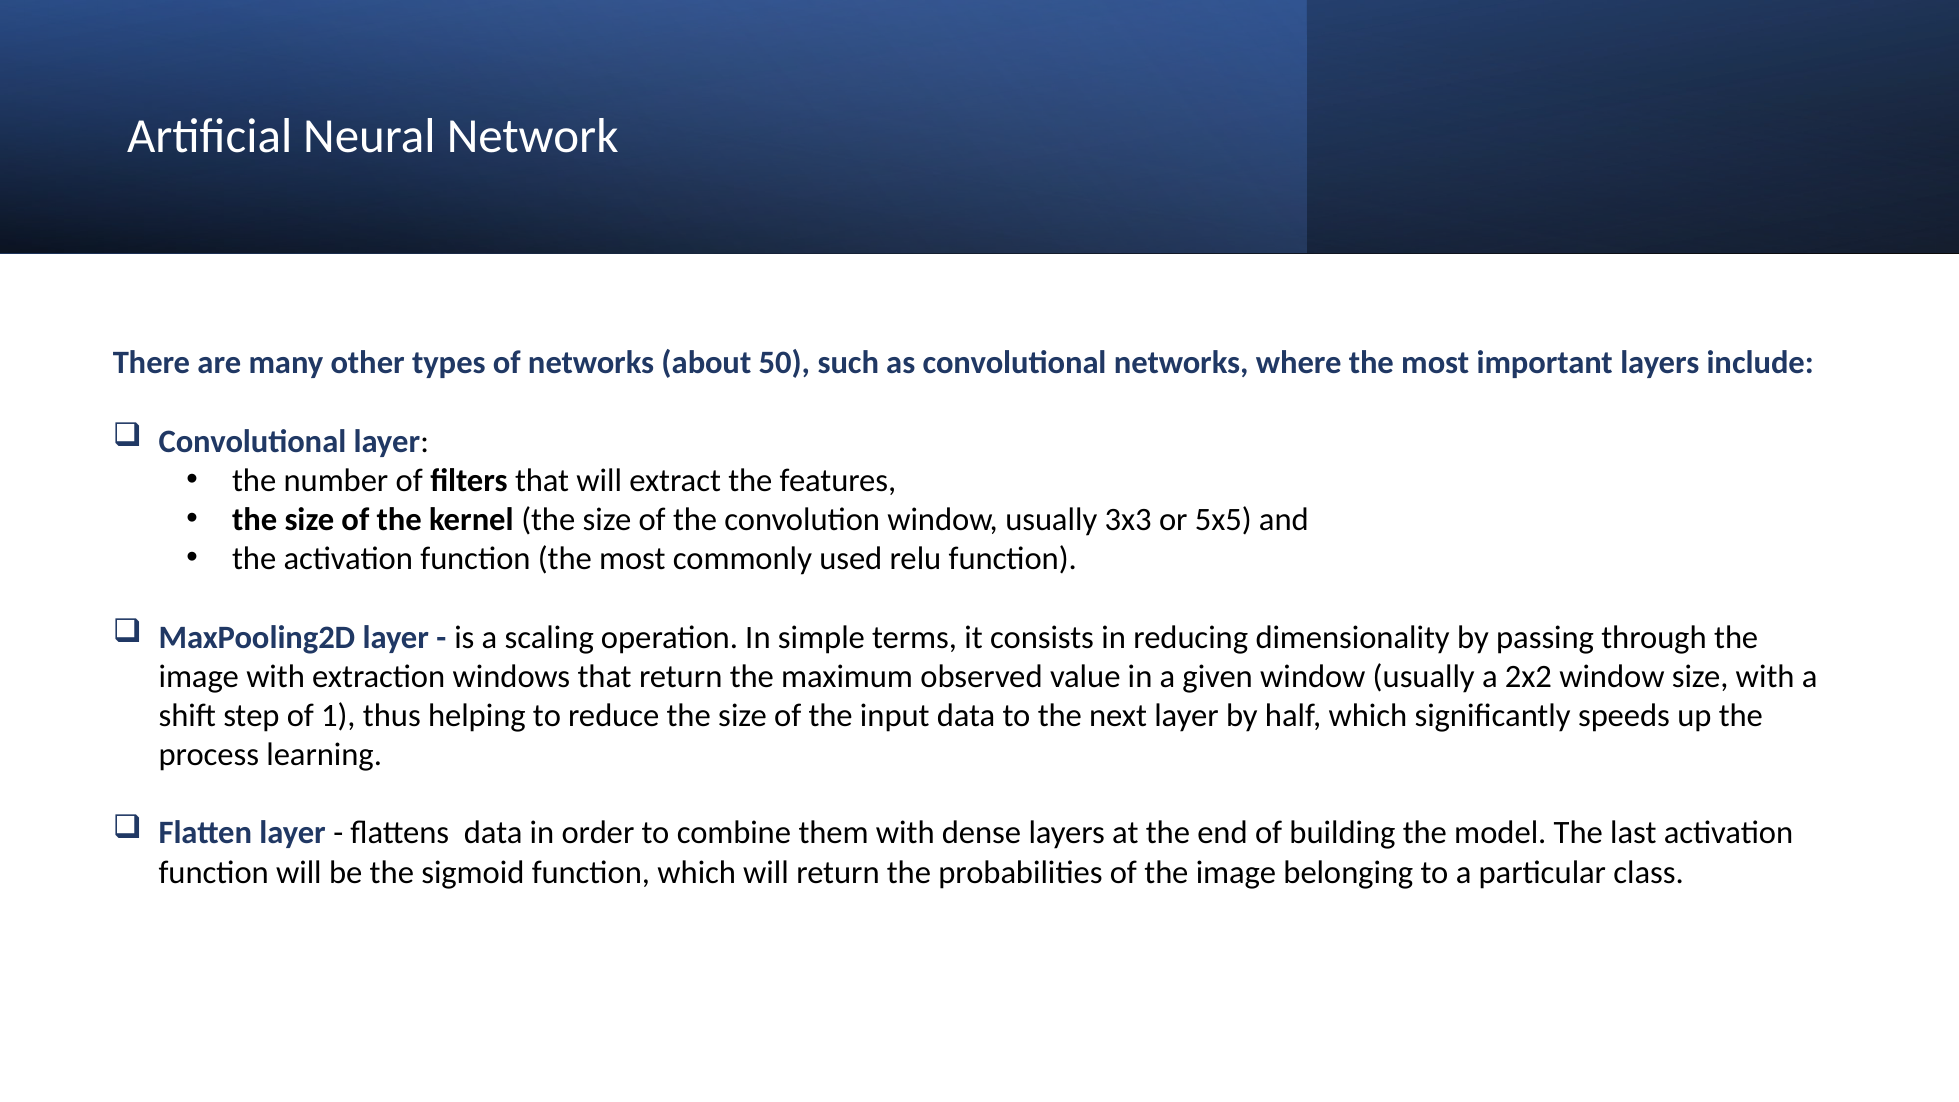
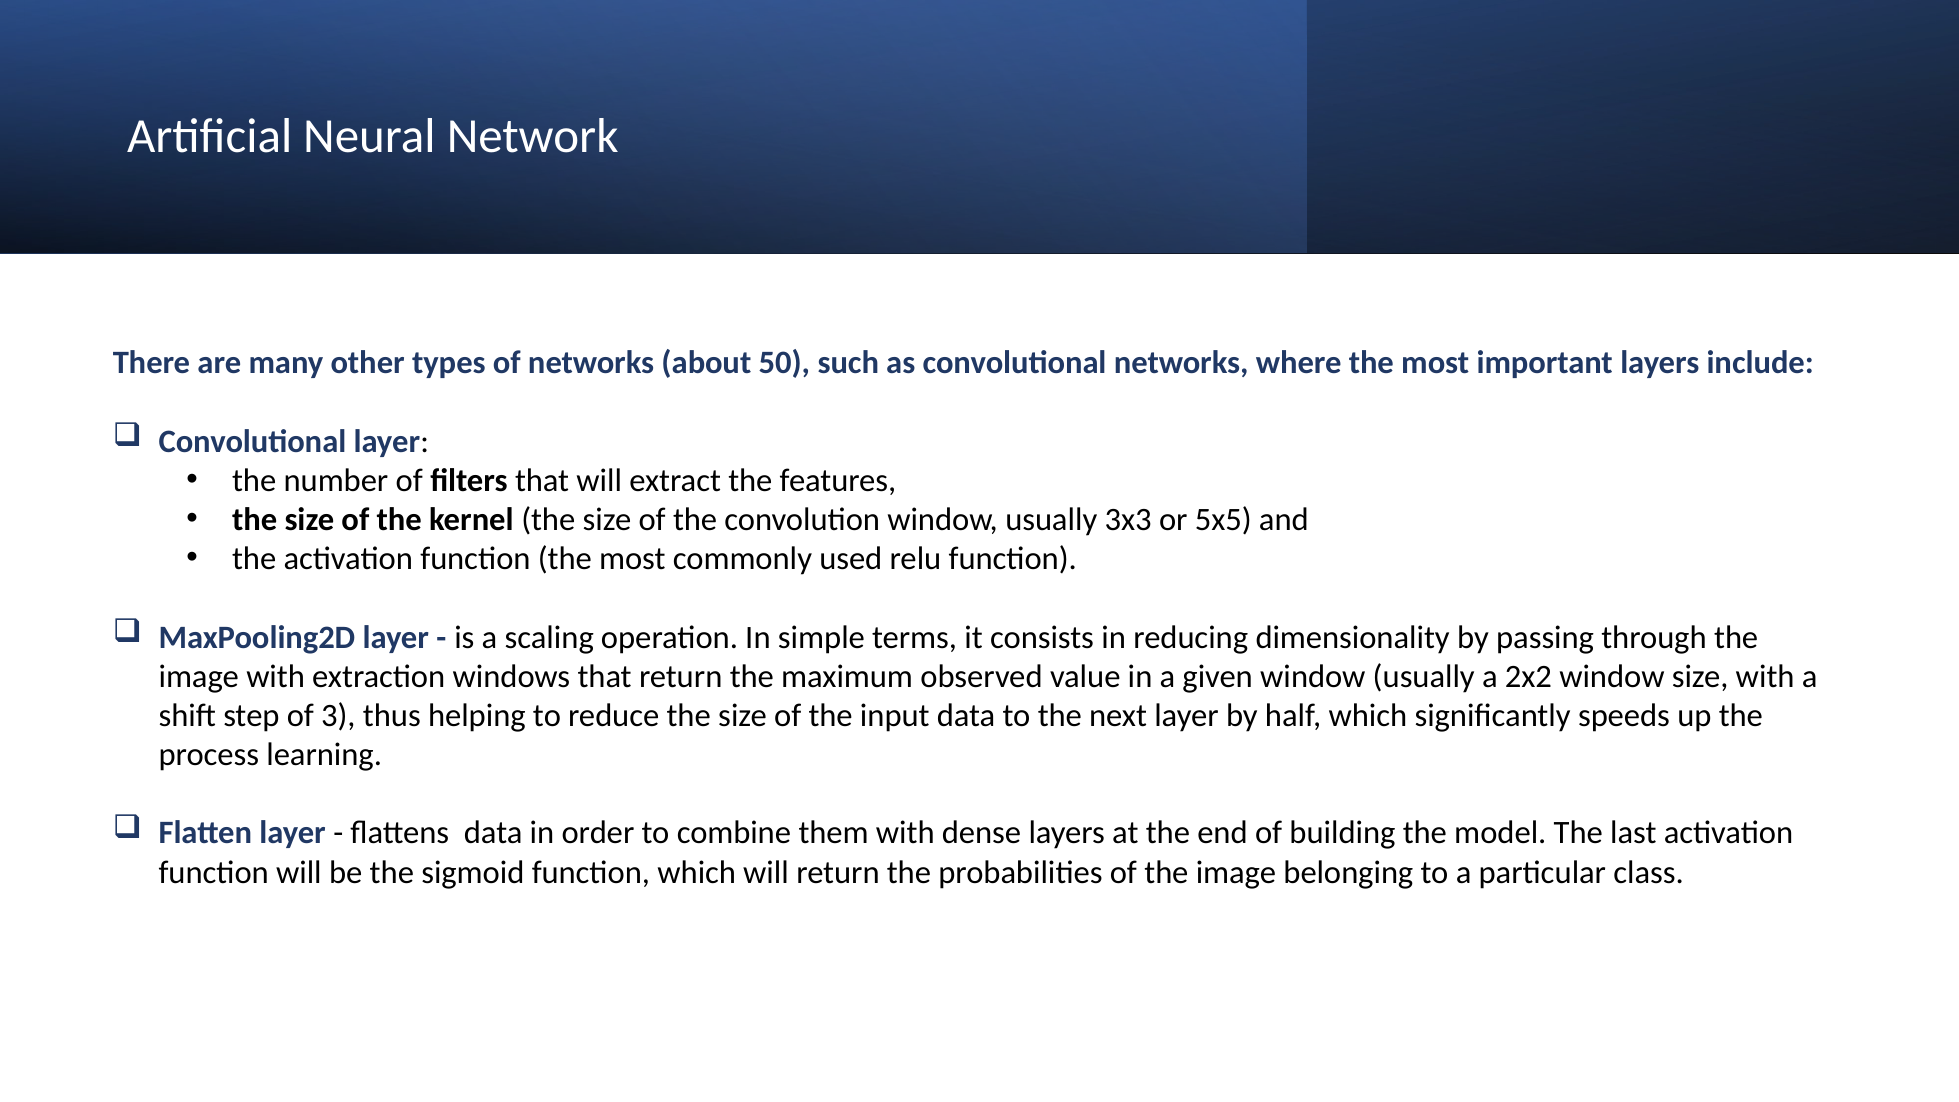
1: 1 -> 3 (338, 716)
